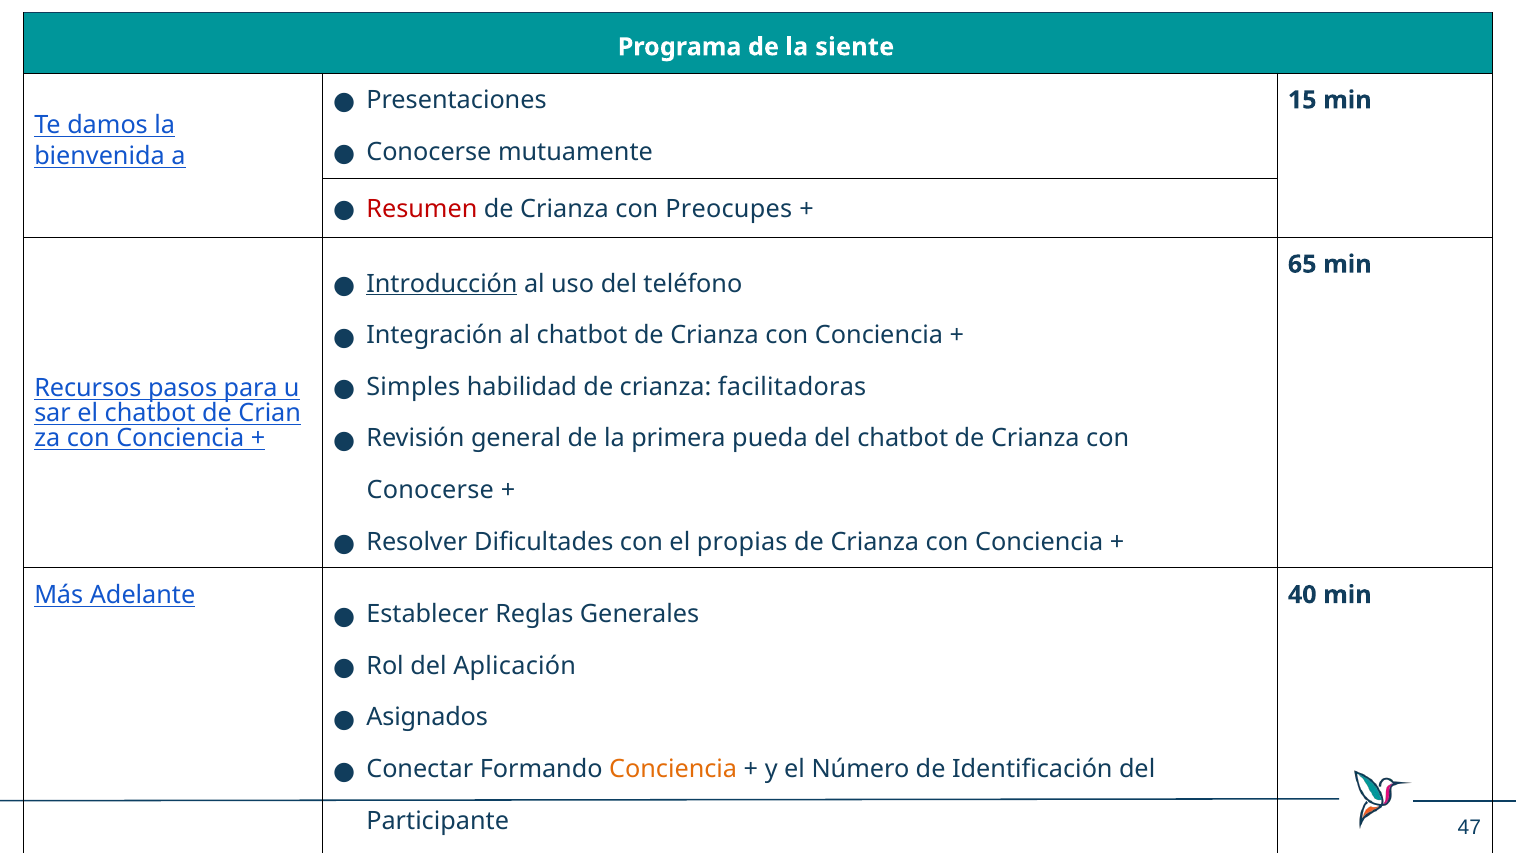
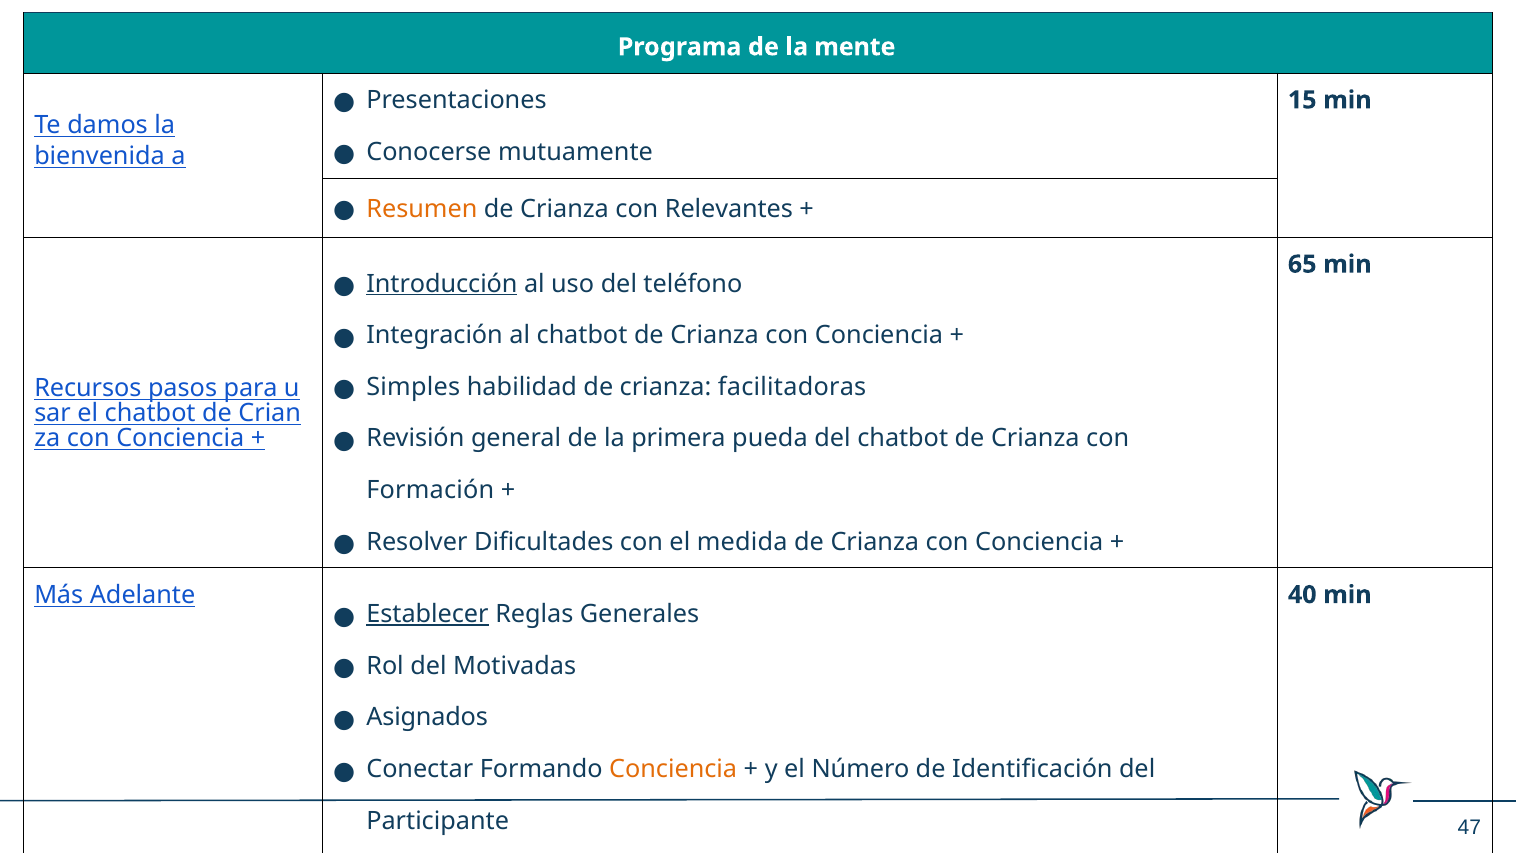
siente: siente -> mente (855, 47)
Resumen colour: red -> orange (422, 209)
Preocupes: Preocupes -> Relevantes (729, 209)
Conocerse: Conocerse -> Formación (430, 490)
propias: propias -> medida (742, 542)
Establecer underline: none -> present (428, 614)
Aplicación: Aplicación -> Motivadas (515, 666)
